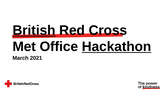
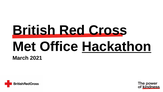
British underline: present -> none (34, 30)
